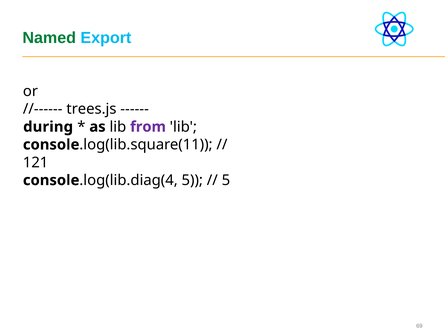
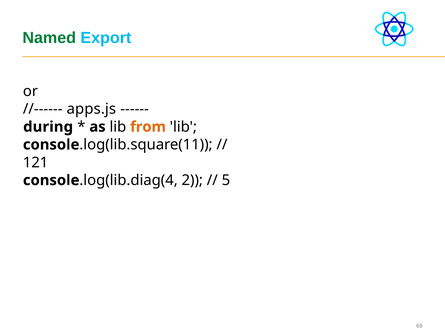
trees.js: trees.js -> apps.js (91, 109)
from colour: purple -> orange (148, 127)
5: 5 -> 2 (192, 180)
